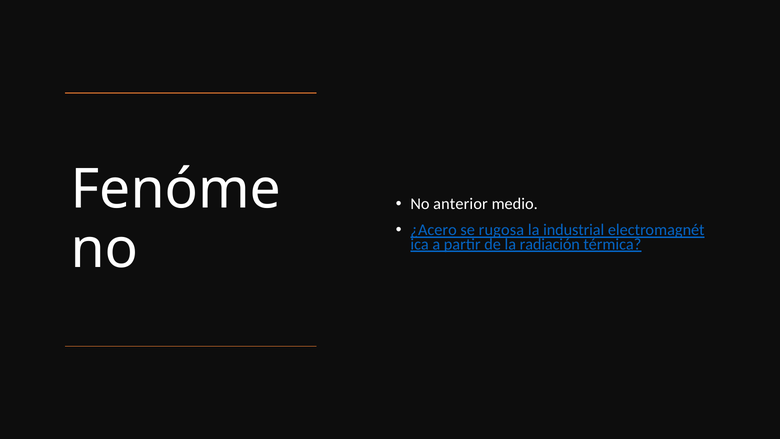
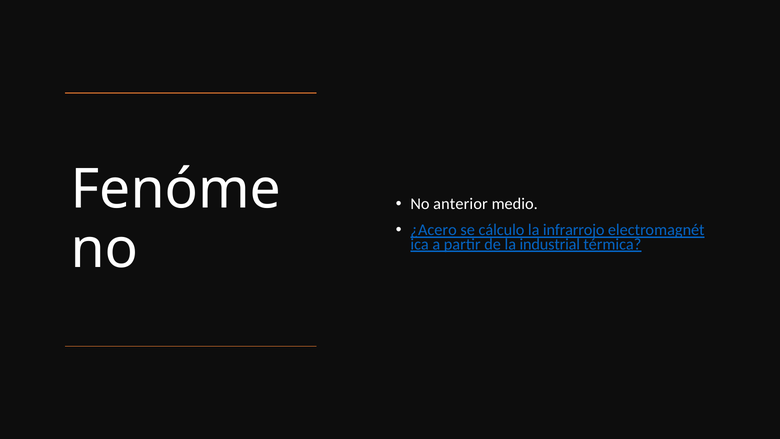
rugosa: rugosa -> cálculo (501, 230)
industrial: industrial -> infrarrojo (574, 230)
radiación: radiación -> industrial (550, 244)
